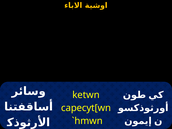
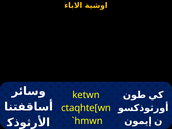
capecyt[wn: capecyt[wn -> ctaqhte[wn (86, 108)
